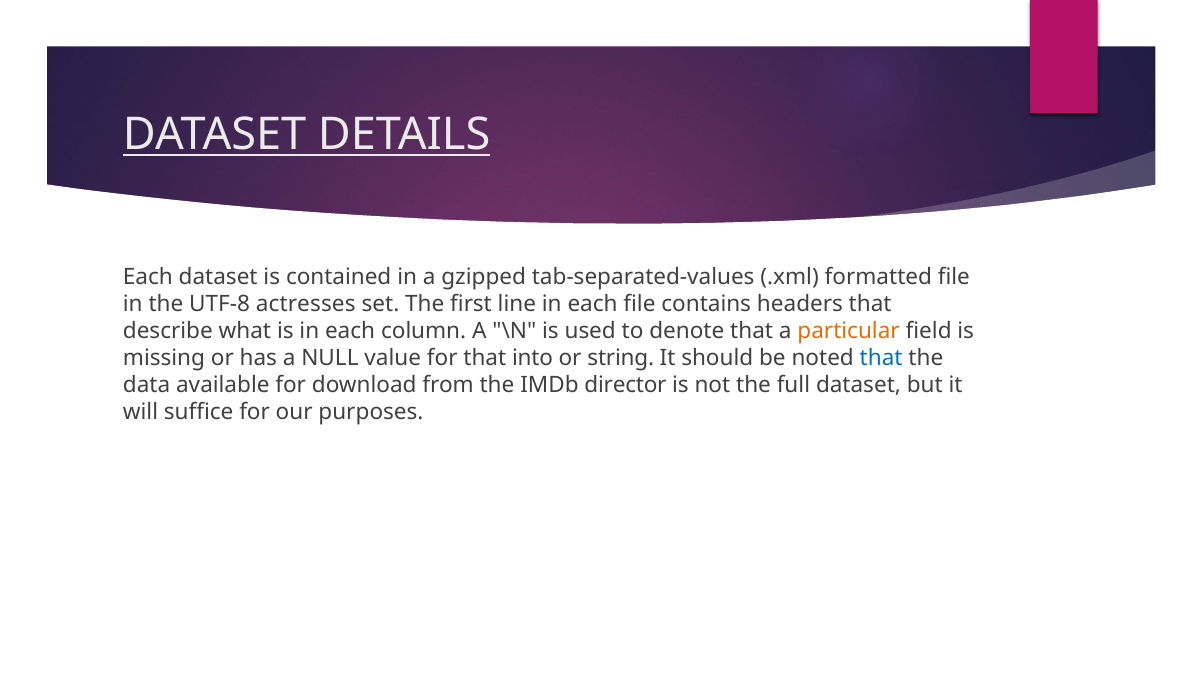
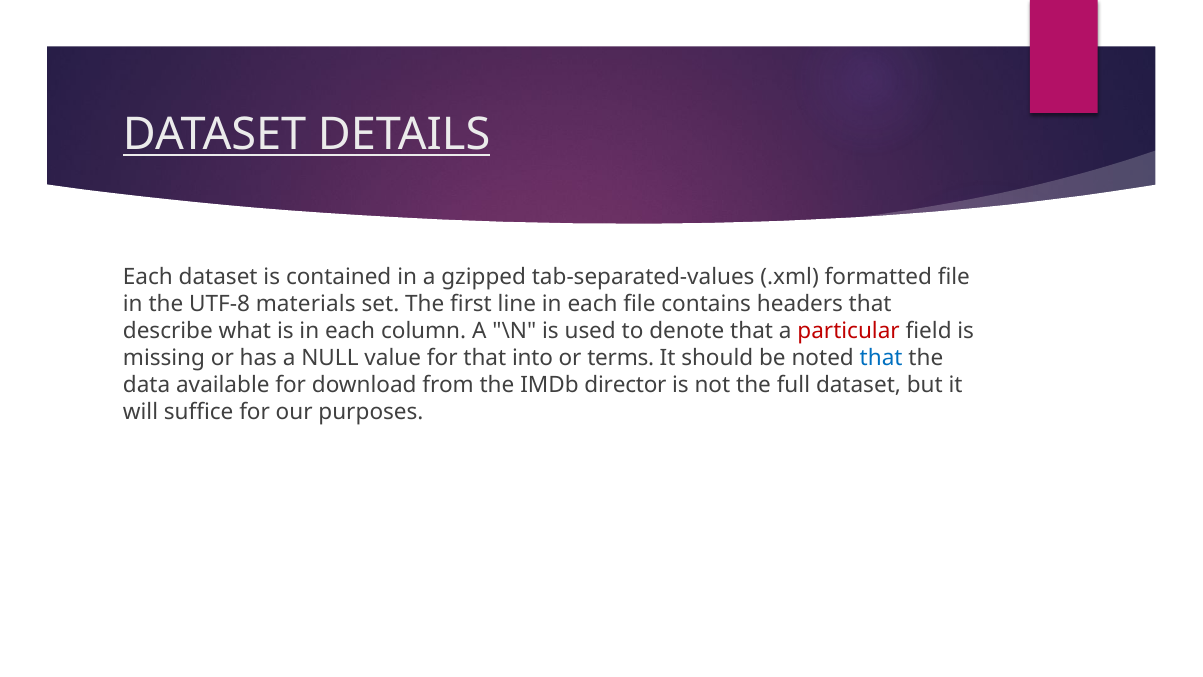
actresses: actresses -> materials (306, 304)
particular colour: orange -> red (849, 331)
string: string -> terms (621, 358)
